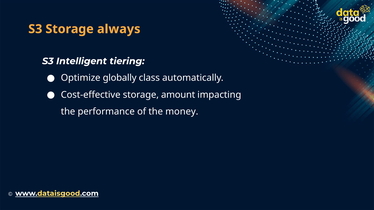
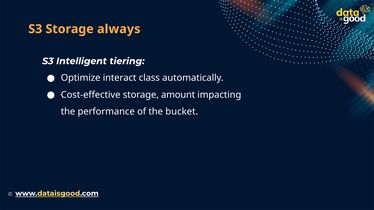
globally: globally -> interact (120, 78)
money: money -> bucket (182, 112)
